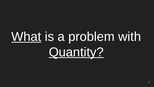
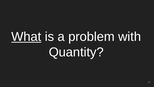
Quantity underline: present -> none (76, 52)
